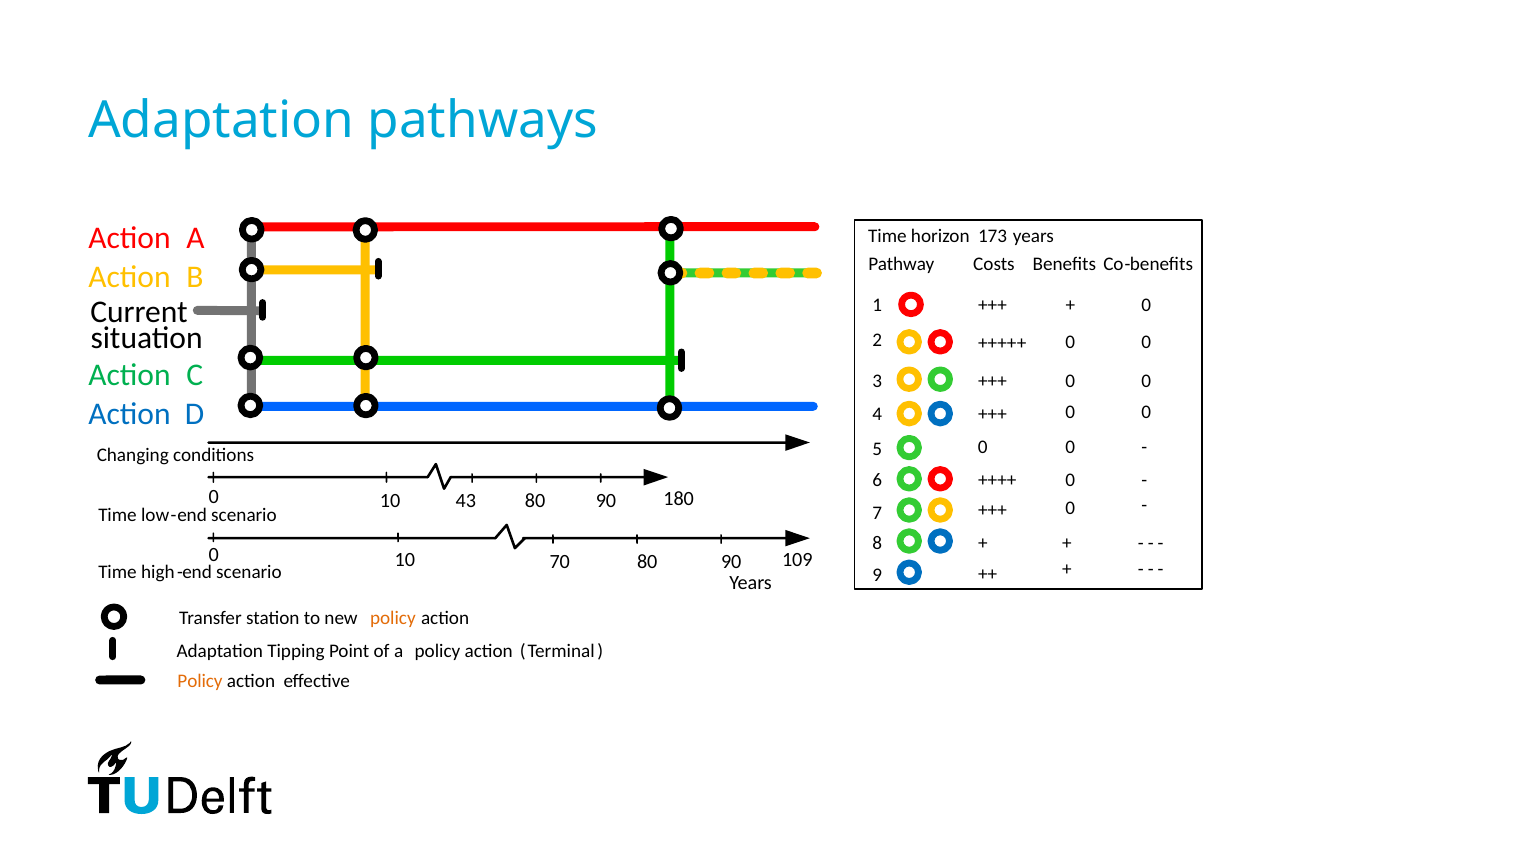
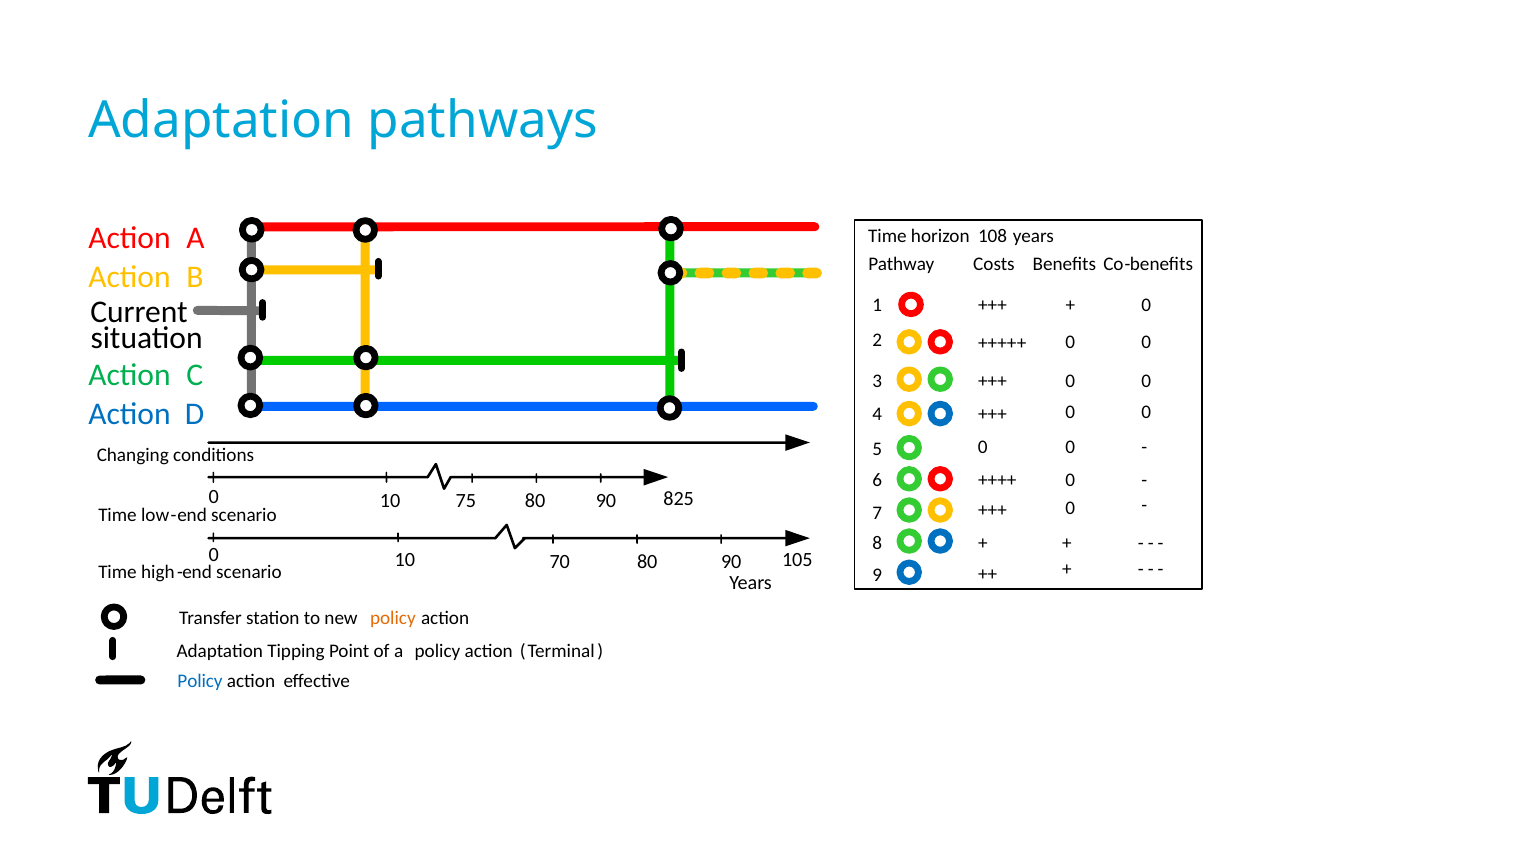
173: 173 -> 108 (993, 236)
43: 43 -> 75 (466, 501)
180: 180 -> 825 (679, 499)
109: 109 -> 105 (797, 560)
Policy colour: orange -> blue (200, 682)
